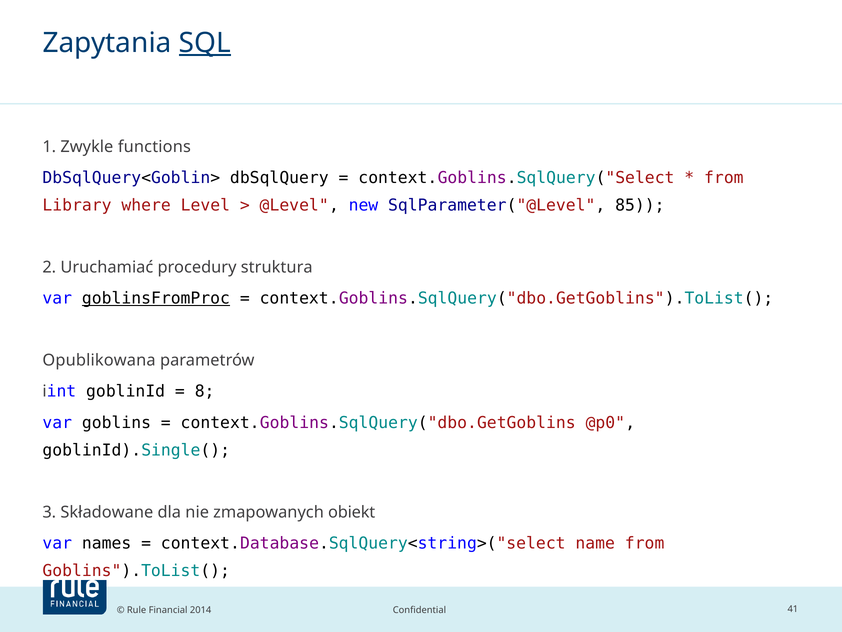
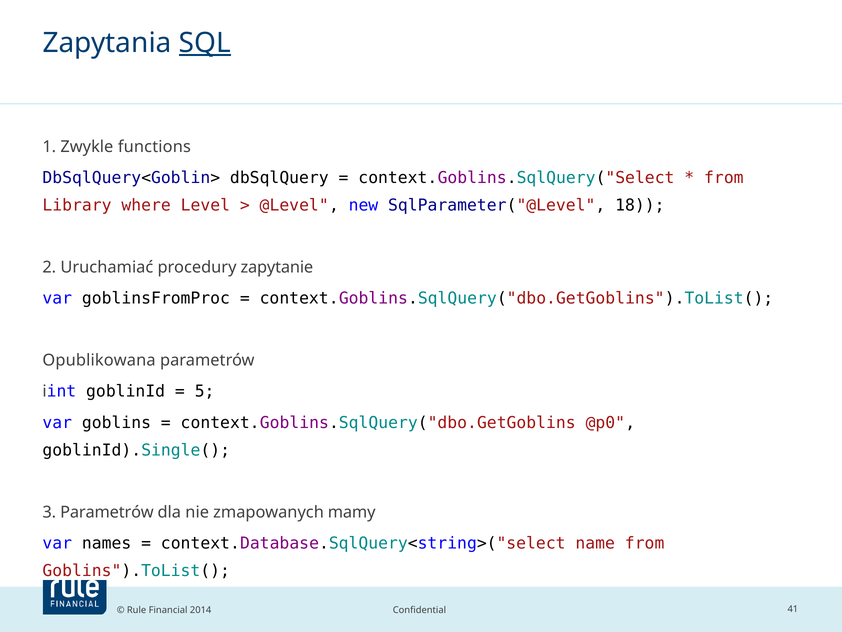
85: 85 -> 18 (640, 205)
struktura: struktura -> zapytanie (277, 267)
goblinsFromProc underline: present -> none (156, 298)
8: 8 -> 5 (205, 391)
3 Składowane: Składowane -> Parametrów (107, 512)
obiekt: obiekt -> mamy (352, 512)
